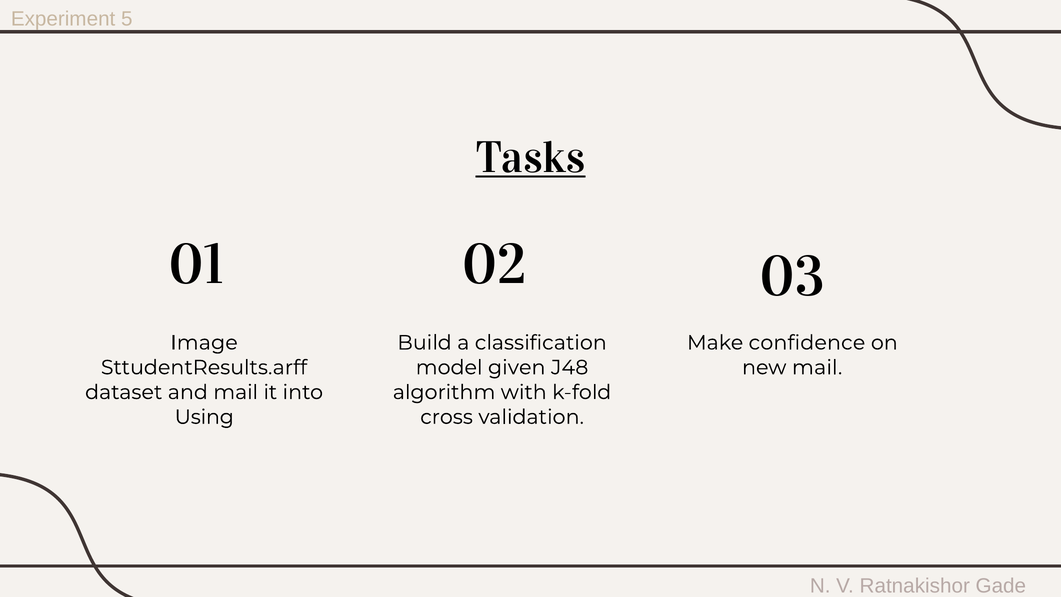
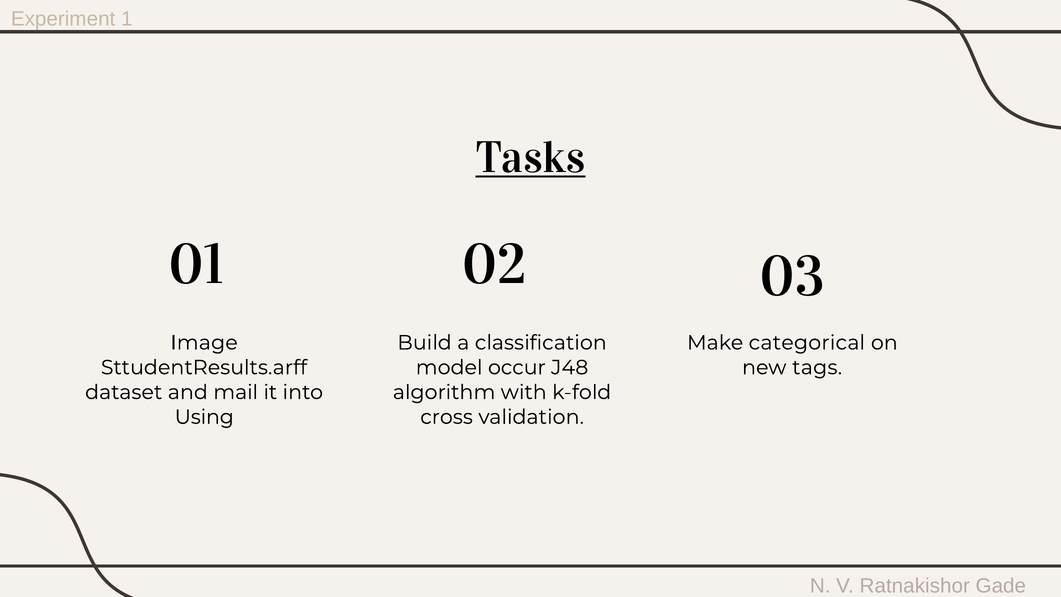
5: 5 -> 1 (127, 19)
confidence: confidence -> categorical (807, 343)
given: given -> occur (517, 367)
new mail: mail -> tags (817, 367)
